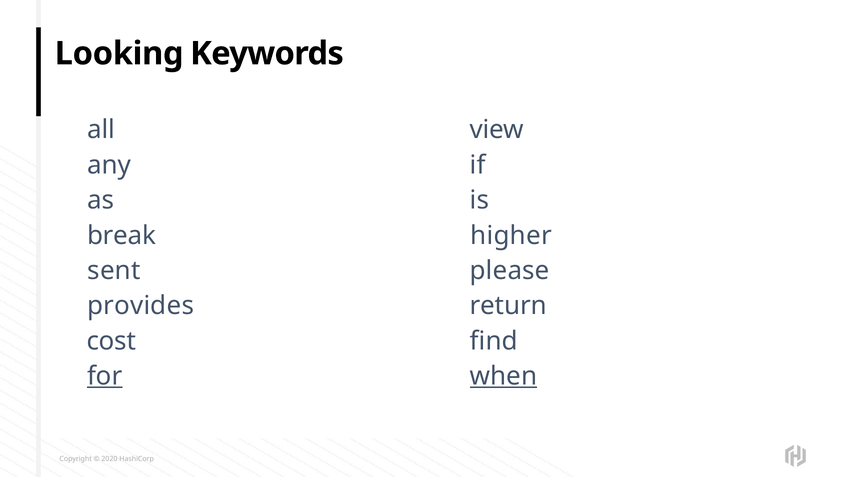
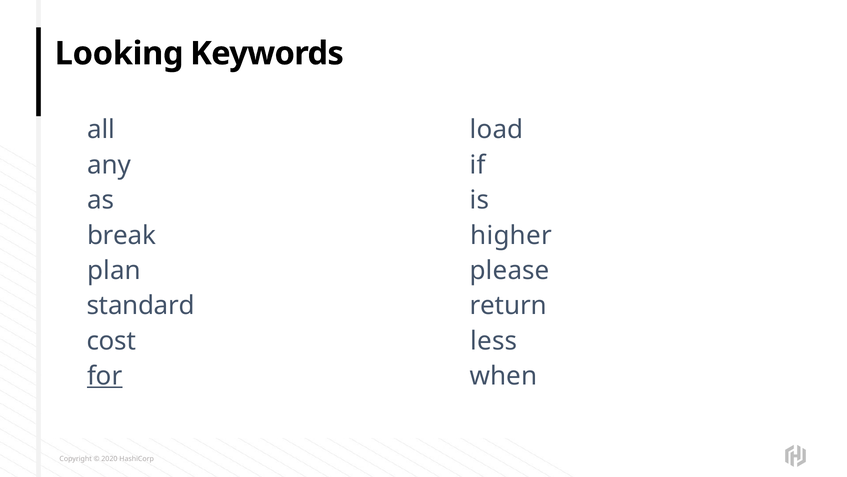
view: view -> load (497, 130)
sent: sent -> plan (114, 270)
provides: provides -> standard (141, 305)
find: find -> less (494, 341)
when underline: present -> none (503, 376)
